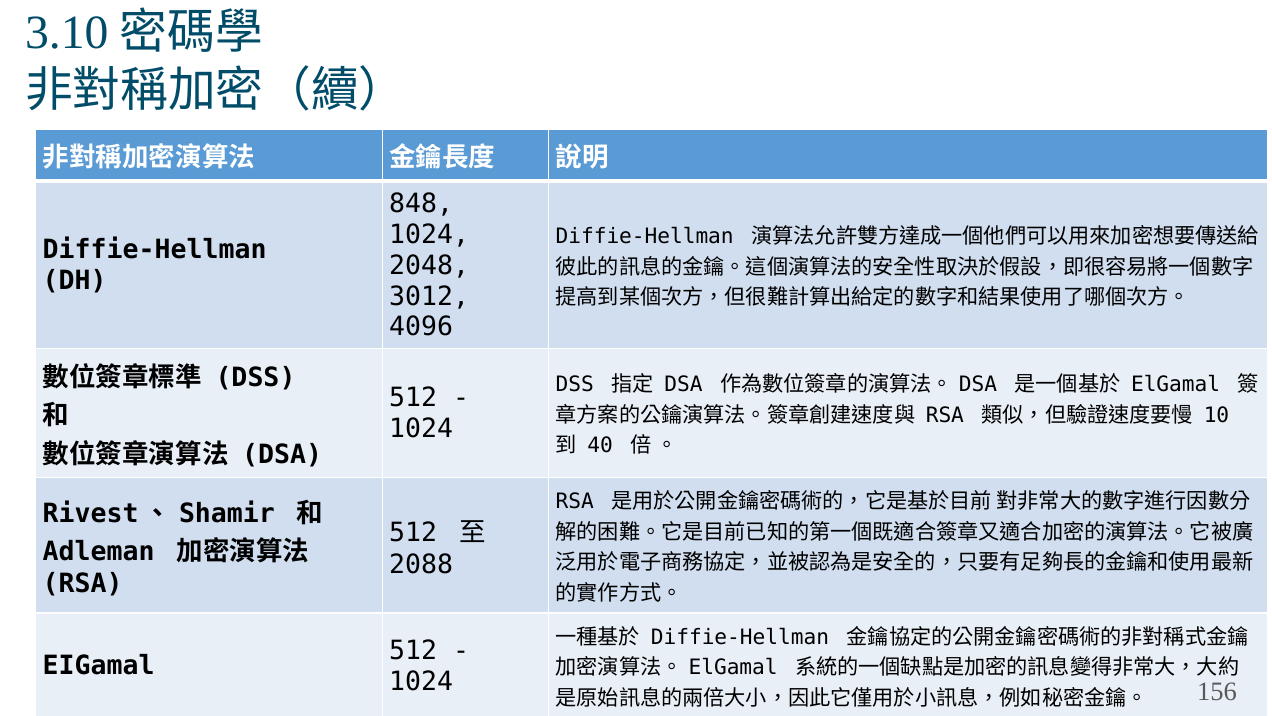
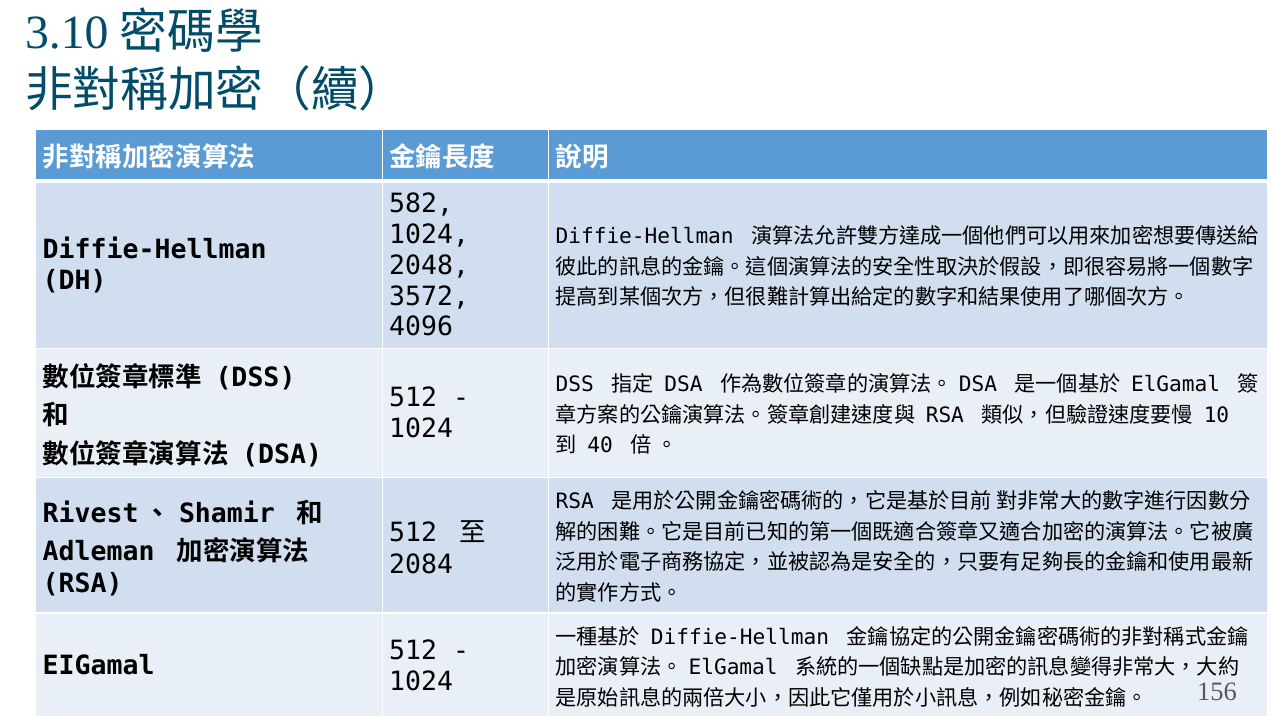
848: 848 -> 582 (421, 204)
3012: 3012 -> 3572 (429, 296)
2088: 2088 -> 2084 (421, 565)
